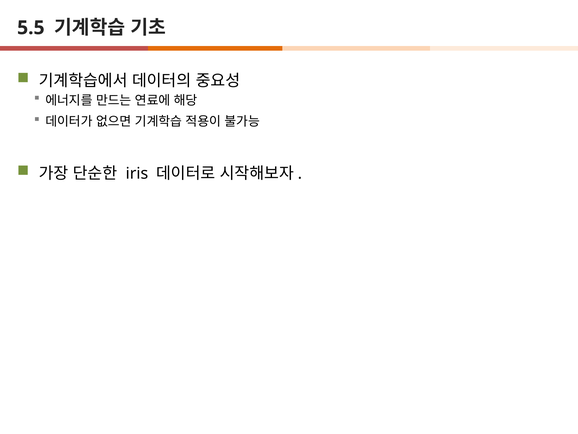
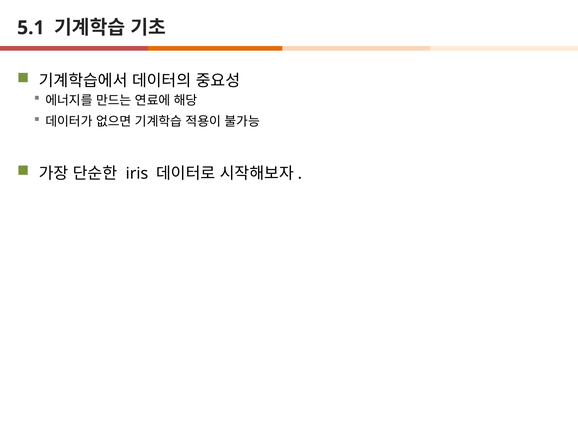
5.5: 5.5 -> 5.1 (31, 28)
